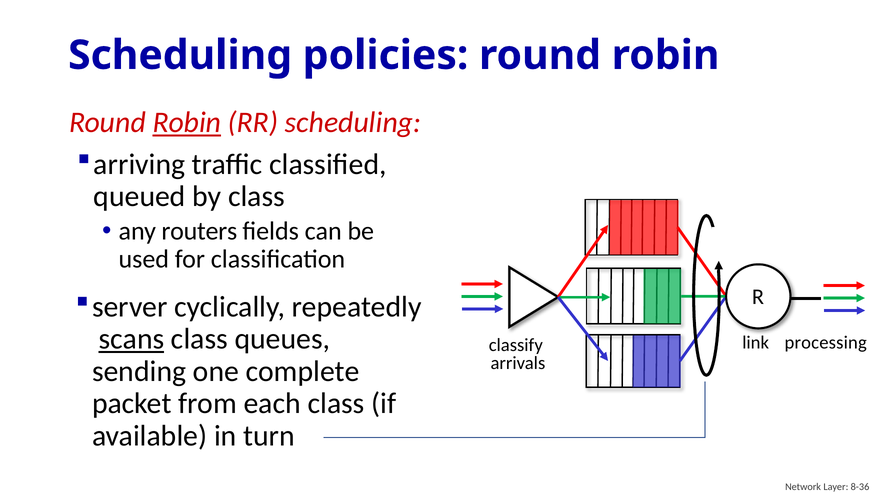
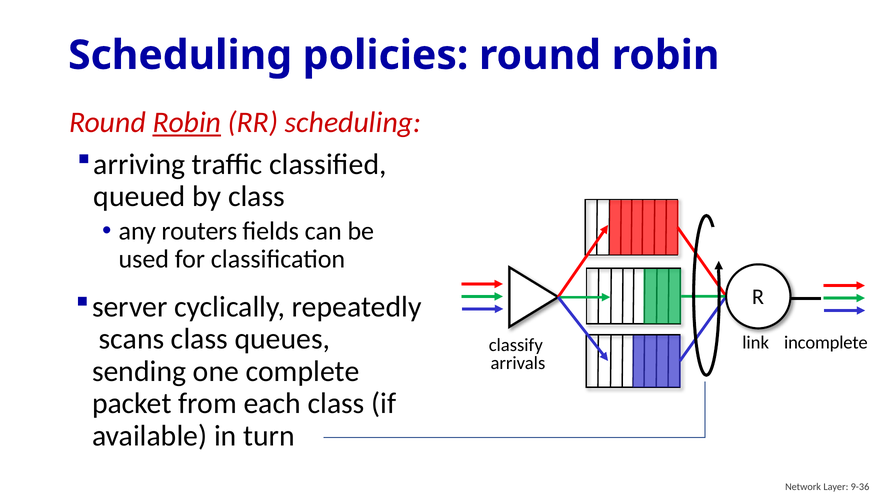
scans underline: present -> none (132, 339)
processing: processing -> incomplete (826, 342)
8-36: 8-36 -> 9-36 (860, 486)
